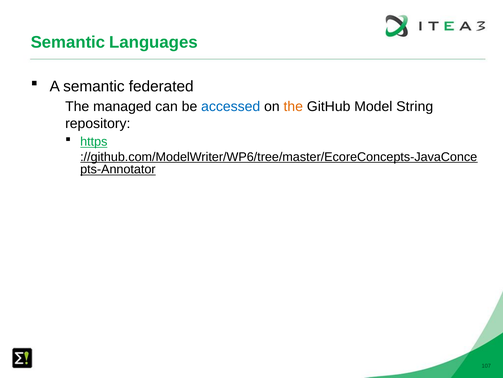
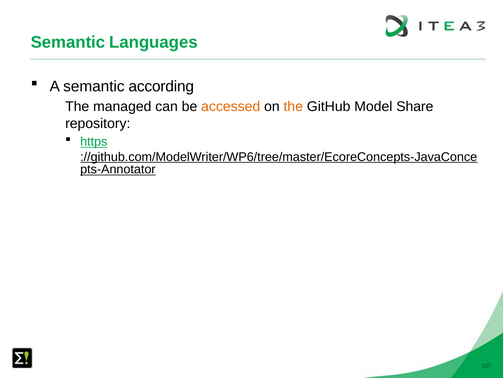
federated: federated -> according (161, 86)
accessed colour: blue -> orange (231, 106)
String: String -> Share (415, 106)
